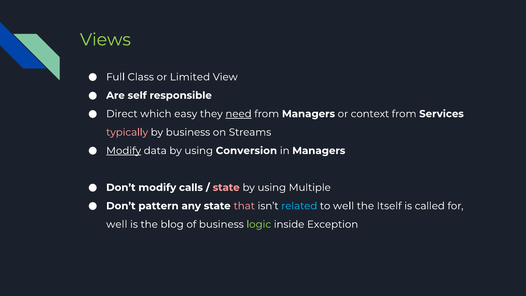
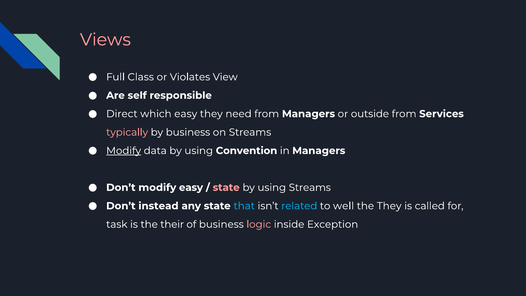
Views colour: light green -> pink (105, 40)
Limited: Limited -> Violates (190, 77)
need underline: present -> none (239, 114)
context: context -> outside (370, 114)
Conversion: Conversion -> Convention (247, 151)
modify calls: calls -> easy (191, 187)
using Multiple: Multiple -> Streams (310, 187)
pattern: pattern -> instead (158, 206)
that colour: pink -> light blue (244, 206)
the Itself: Itself -> They (389, 206)
well: well -> task (117, 224)
blog: blog -> their (172, 224)
logic colour: light green -> pink (259, 224)
